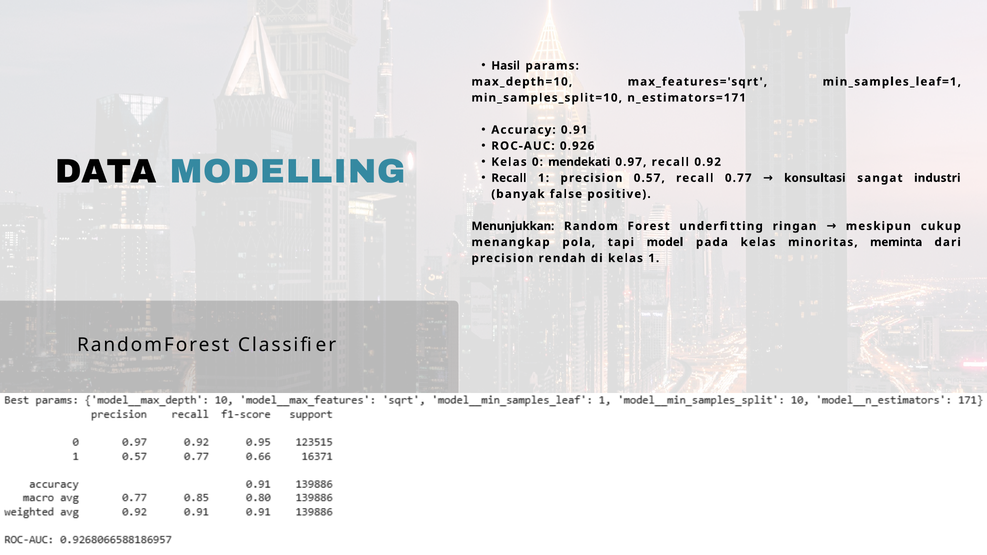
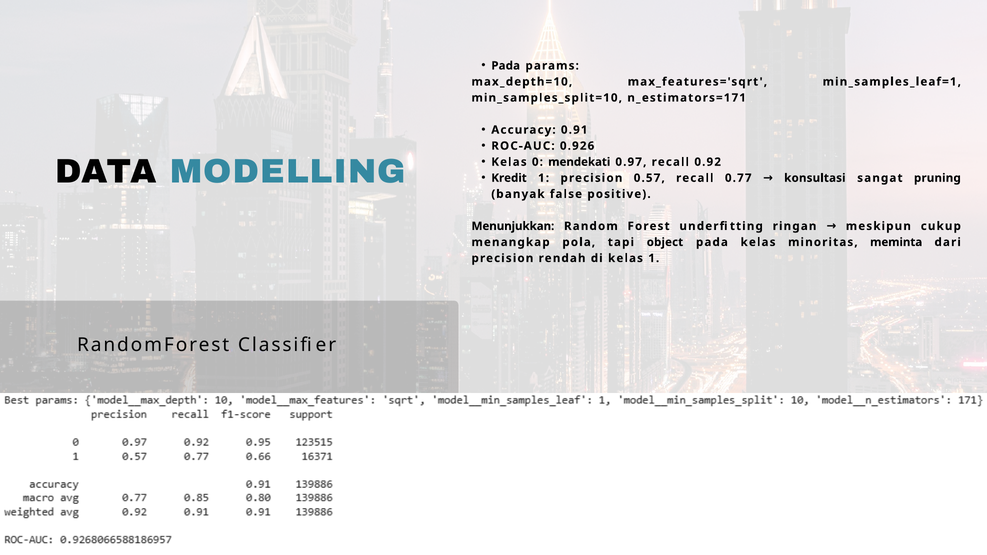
Hasil: Hasil -> Pada (506, 66)
Recall: Recall -> Kredit (509, 178)
industri: industri -> pruning (937, 178)
model: model -> object (665, 242)
